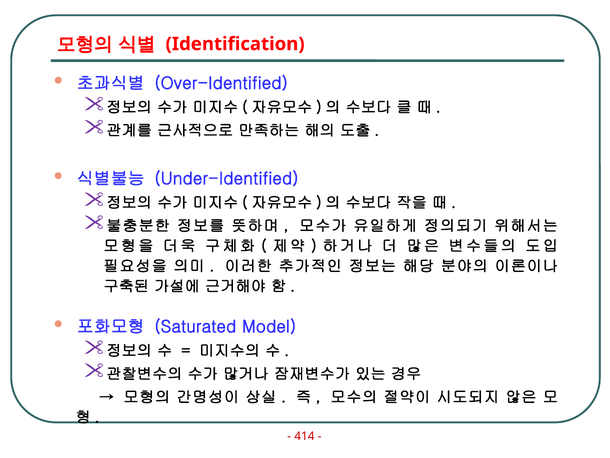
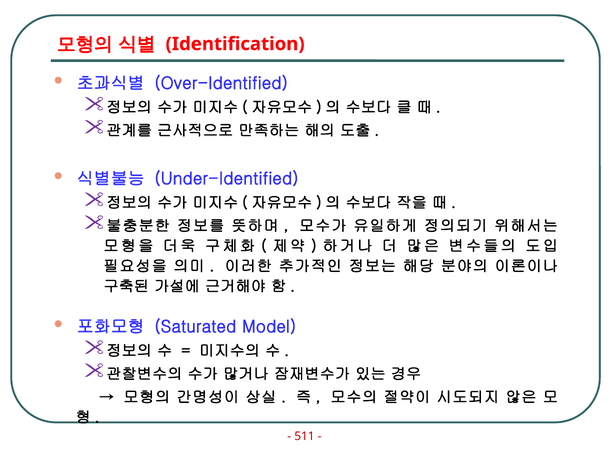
414: 414 -> 511 (304, 436)
